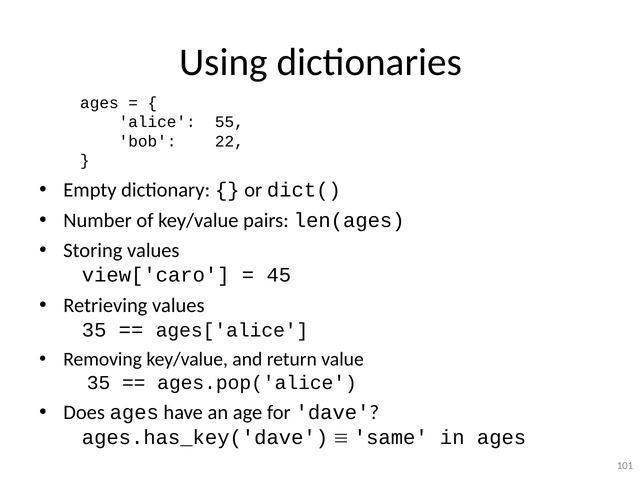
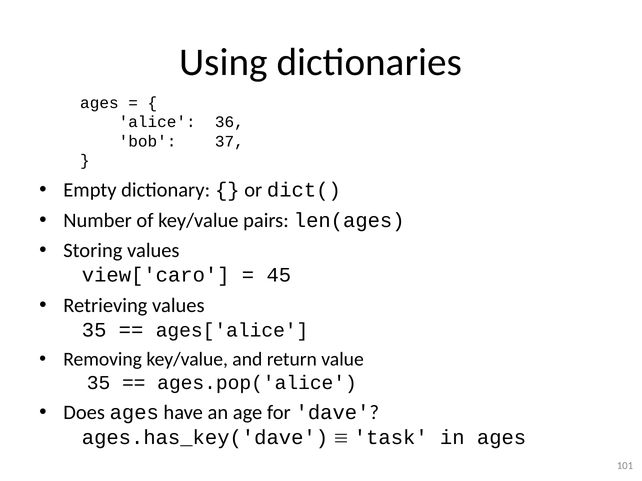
55: 55 -> 36 (229, 122)
22: 22 -> 37 (229, 141)
same: same -> task (391, 438)
